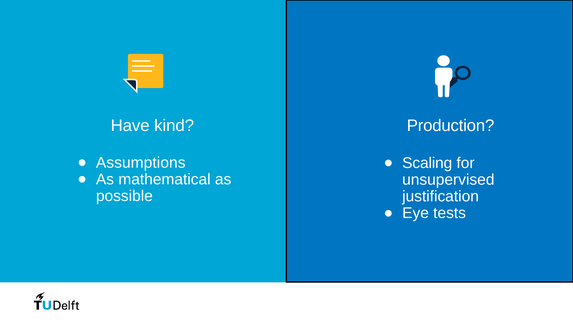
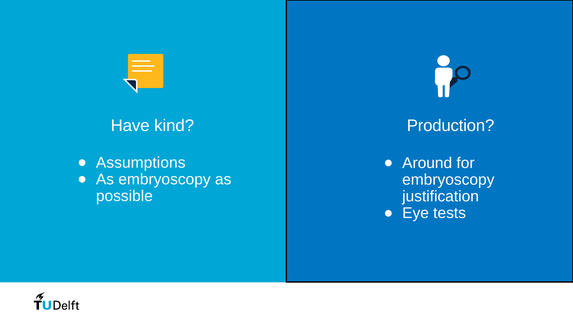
Scaling: Scaling -> Around (427, 163)
As mathematical: mathematical -> embryoscopy (164, 180)
unsupervised: unsupervised -> embryoscopy (448, 180)
